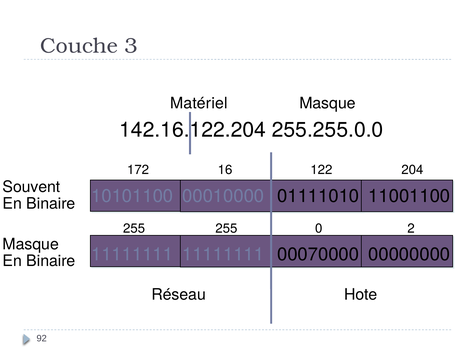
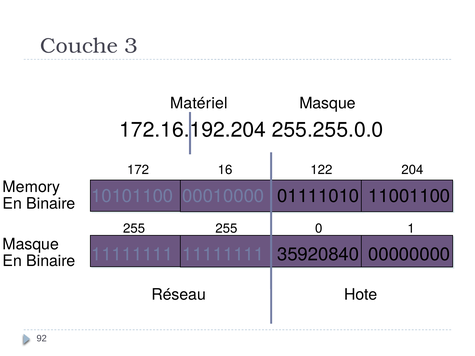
142.16.122.204: 142.16.122.204 -> 172.16.192.204 (193, 130)
Souvent: Souvent -> Memory (31, 187)
2: 2 -> 1 (411, 229)
00070000: 00070000 -> 35920840 (318, 254)
